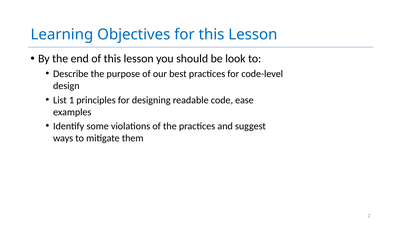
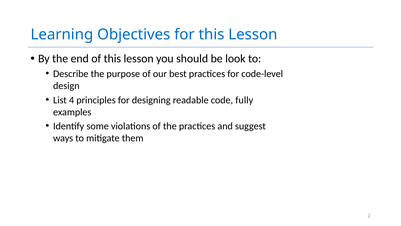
1: 1 -> 4 (72, 100)
ease: ease -> fully (244, 100)
